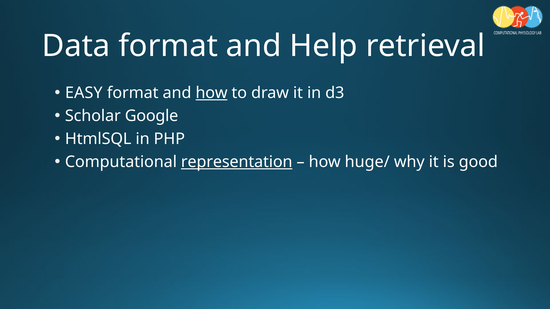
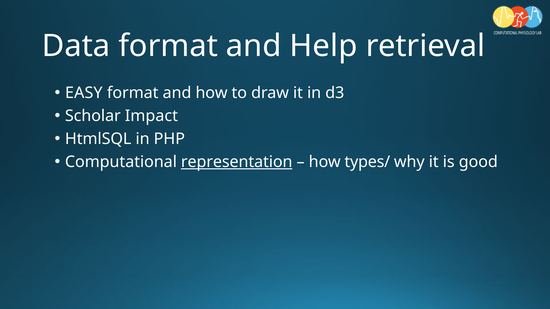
how underline: present -> none (212, 93)
Google: Google -> Impact (151, 116)
huge/: huge/ -> types/ (367, 162)
